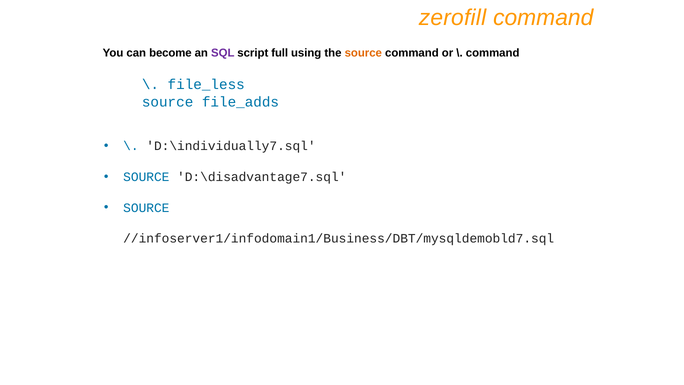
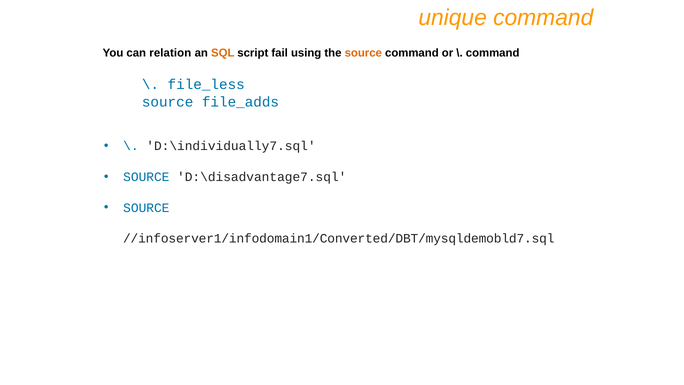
zerofill: zerofill -> unique (453, 18)
become: become -> relation (170, 53)
SQL colour: purple -> orange (223, 53)
full: full -> fail (280, 53)
//infoserver1/infodomain1/Business/DBT/mysqldemobld7.sql: //infoserver1/infodomain1/Business/DBT/mysqldemobld7.sql -> //infoserver1/infodomain1/Converted/DBT/mysqldemobld7.sql (339, 238)
